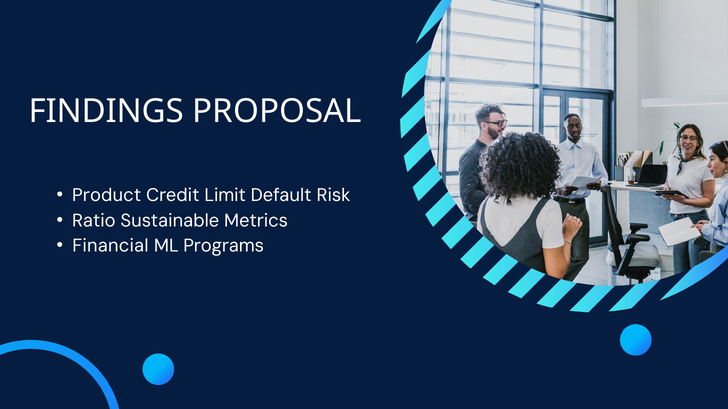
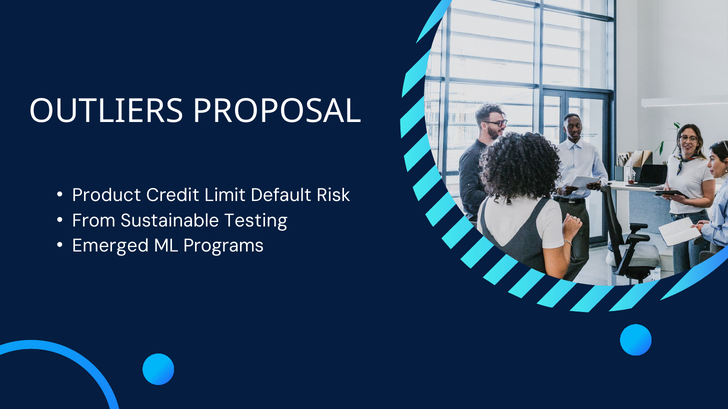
FINDINGS: FINDINGS -> OUTLIERS (106, 111)
Ratio: Ratio -> From (94, 221)
Metrics: Metrics -> Testing (256, 221)
Financial: Financial -> Emerged (110, 246)
